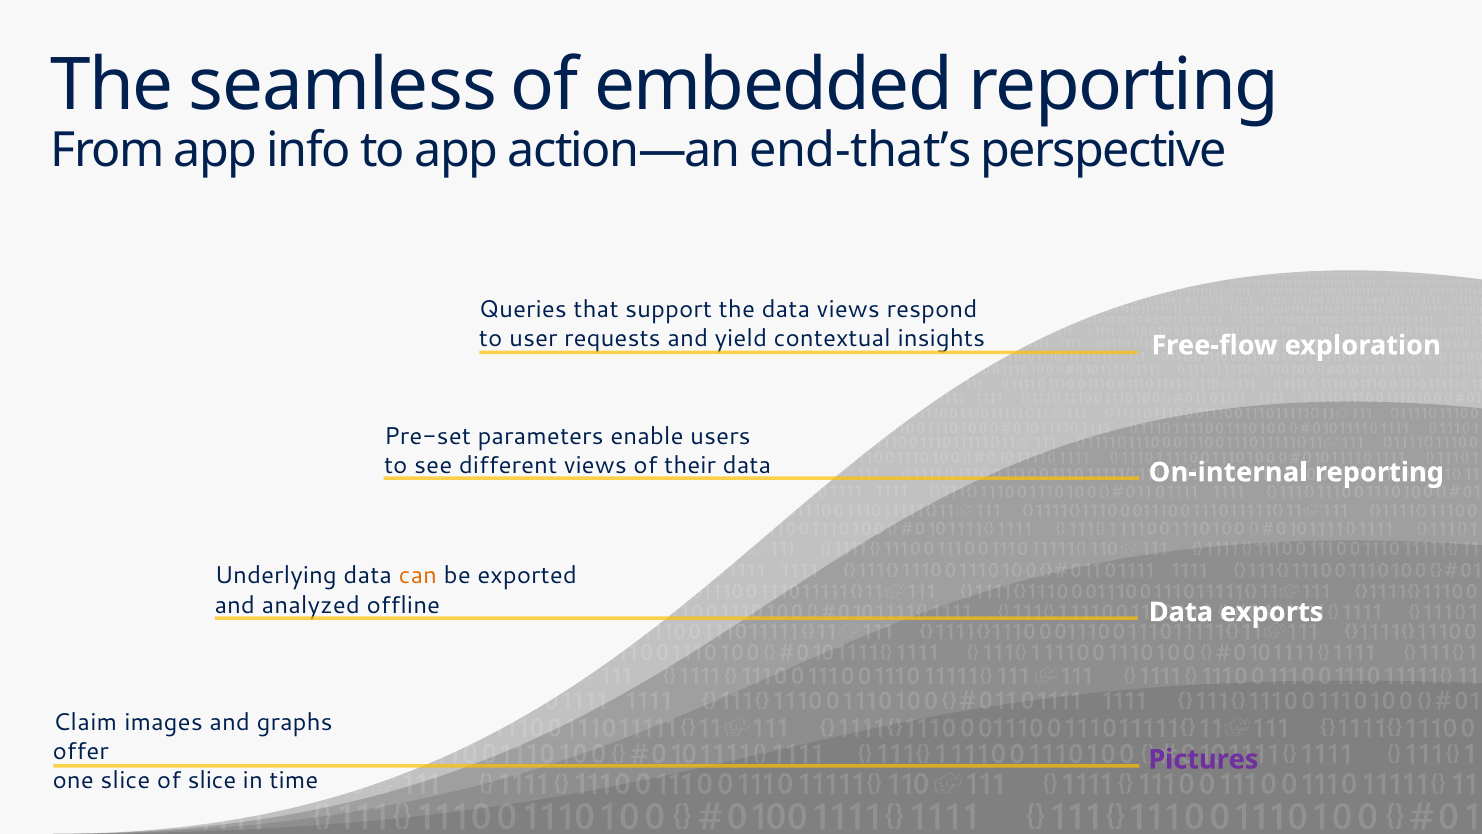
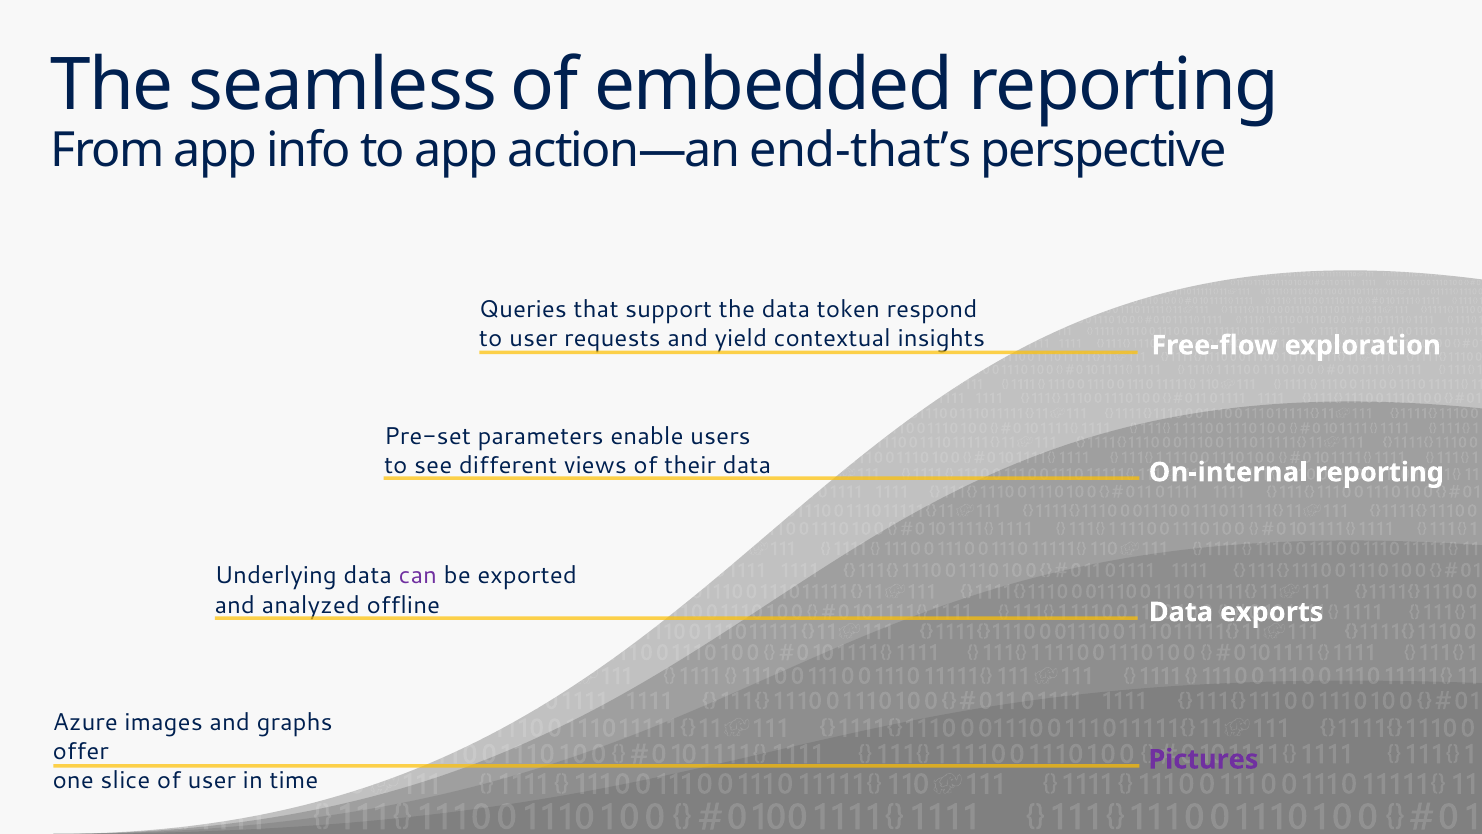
data views: views -> token (848, 309)
can colour: orange -> purple (418, 576)
Claim: Claim -> Azure (85, 722)
of slice: slice -> user (212, 780)
